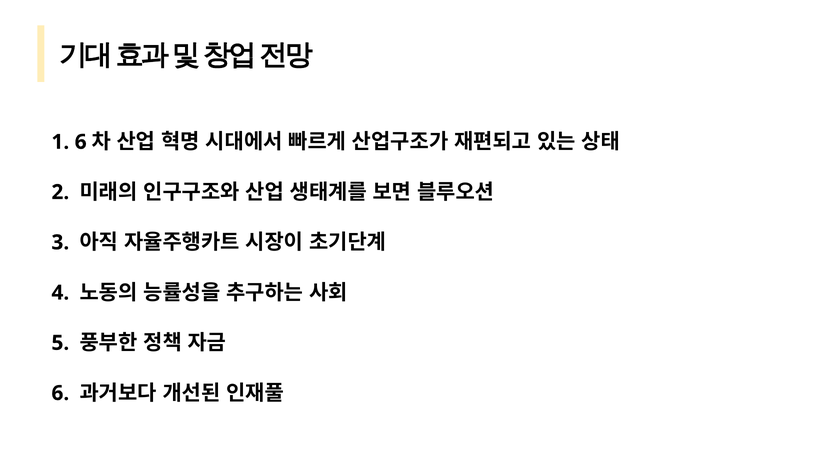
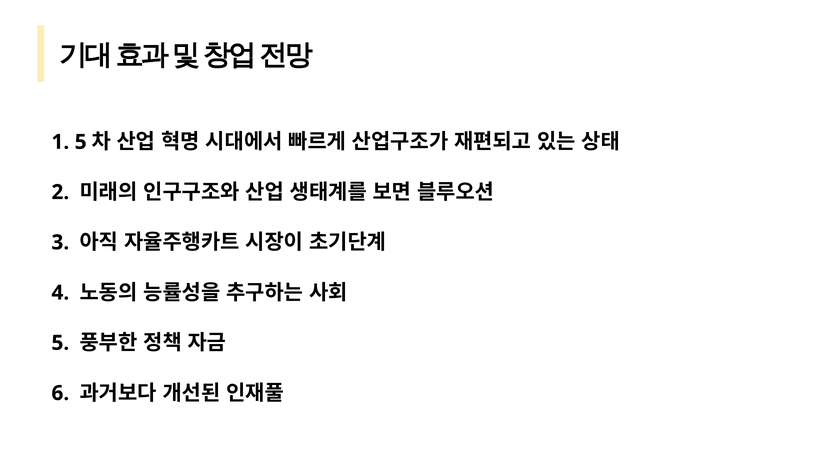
1 6: 6 -> 5 (81, 142)
